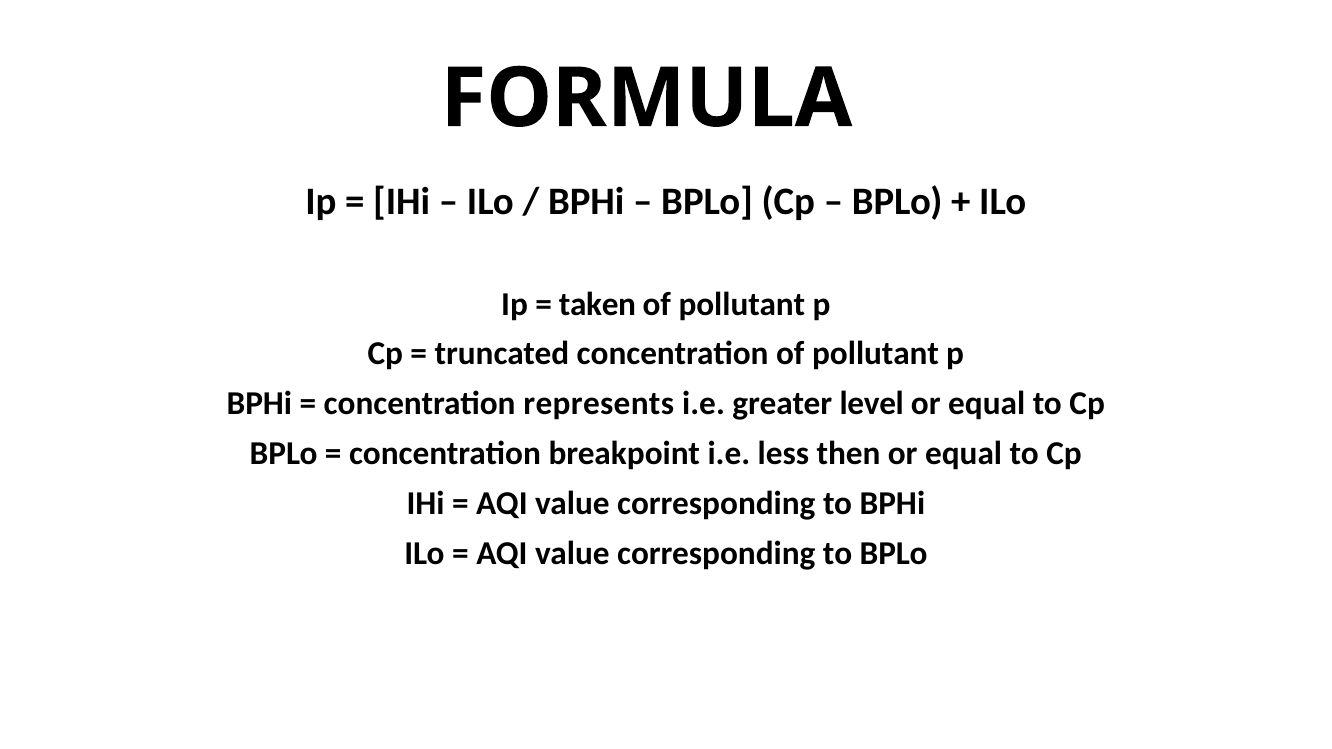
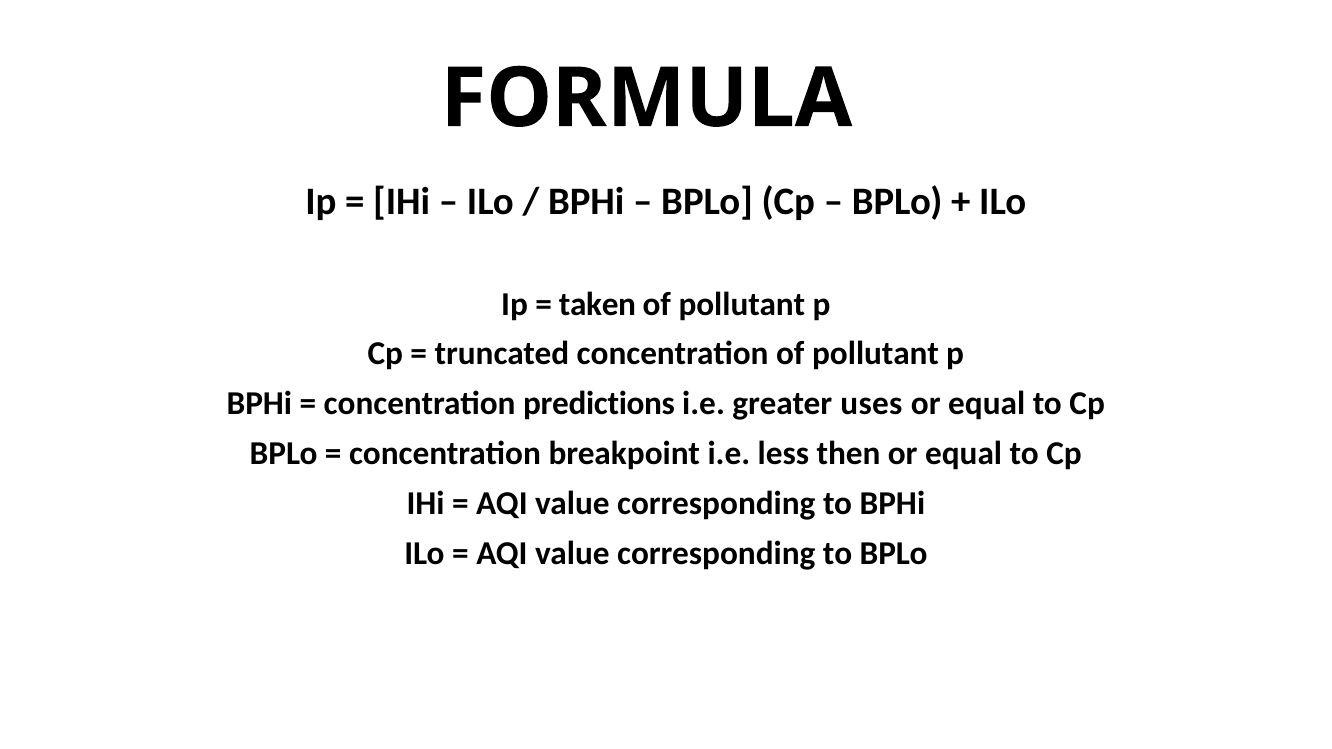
represents: represents -> predictions (599, 404)
level: level -> uses (871, 404)
